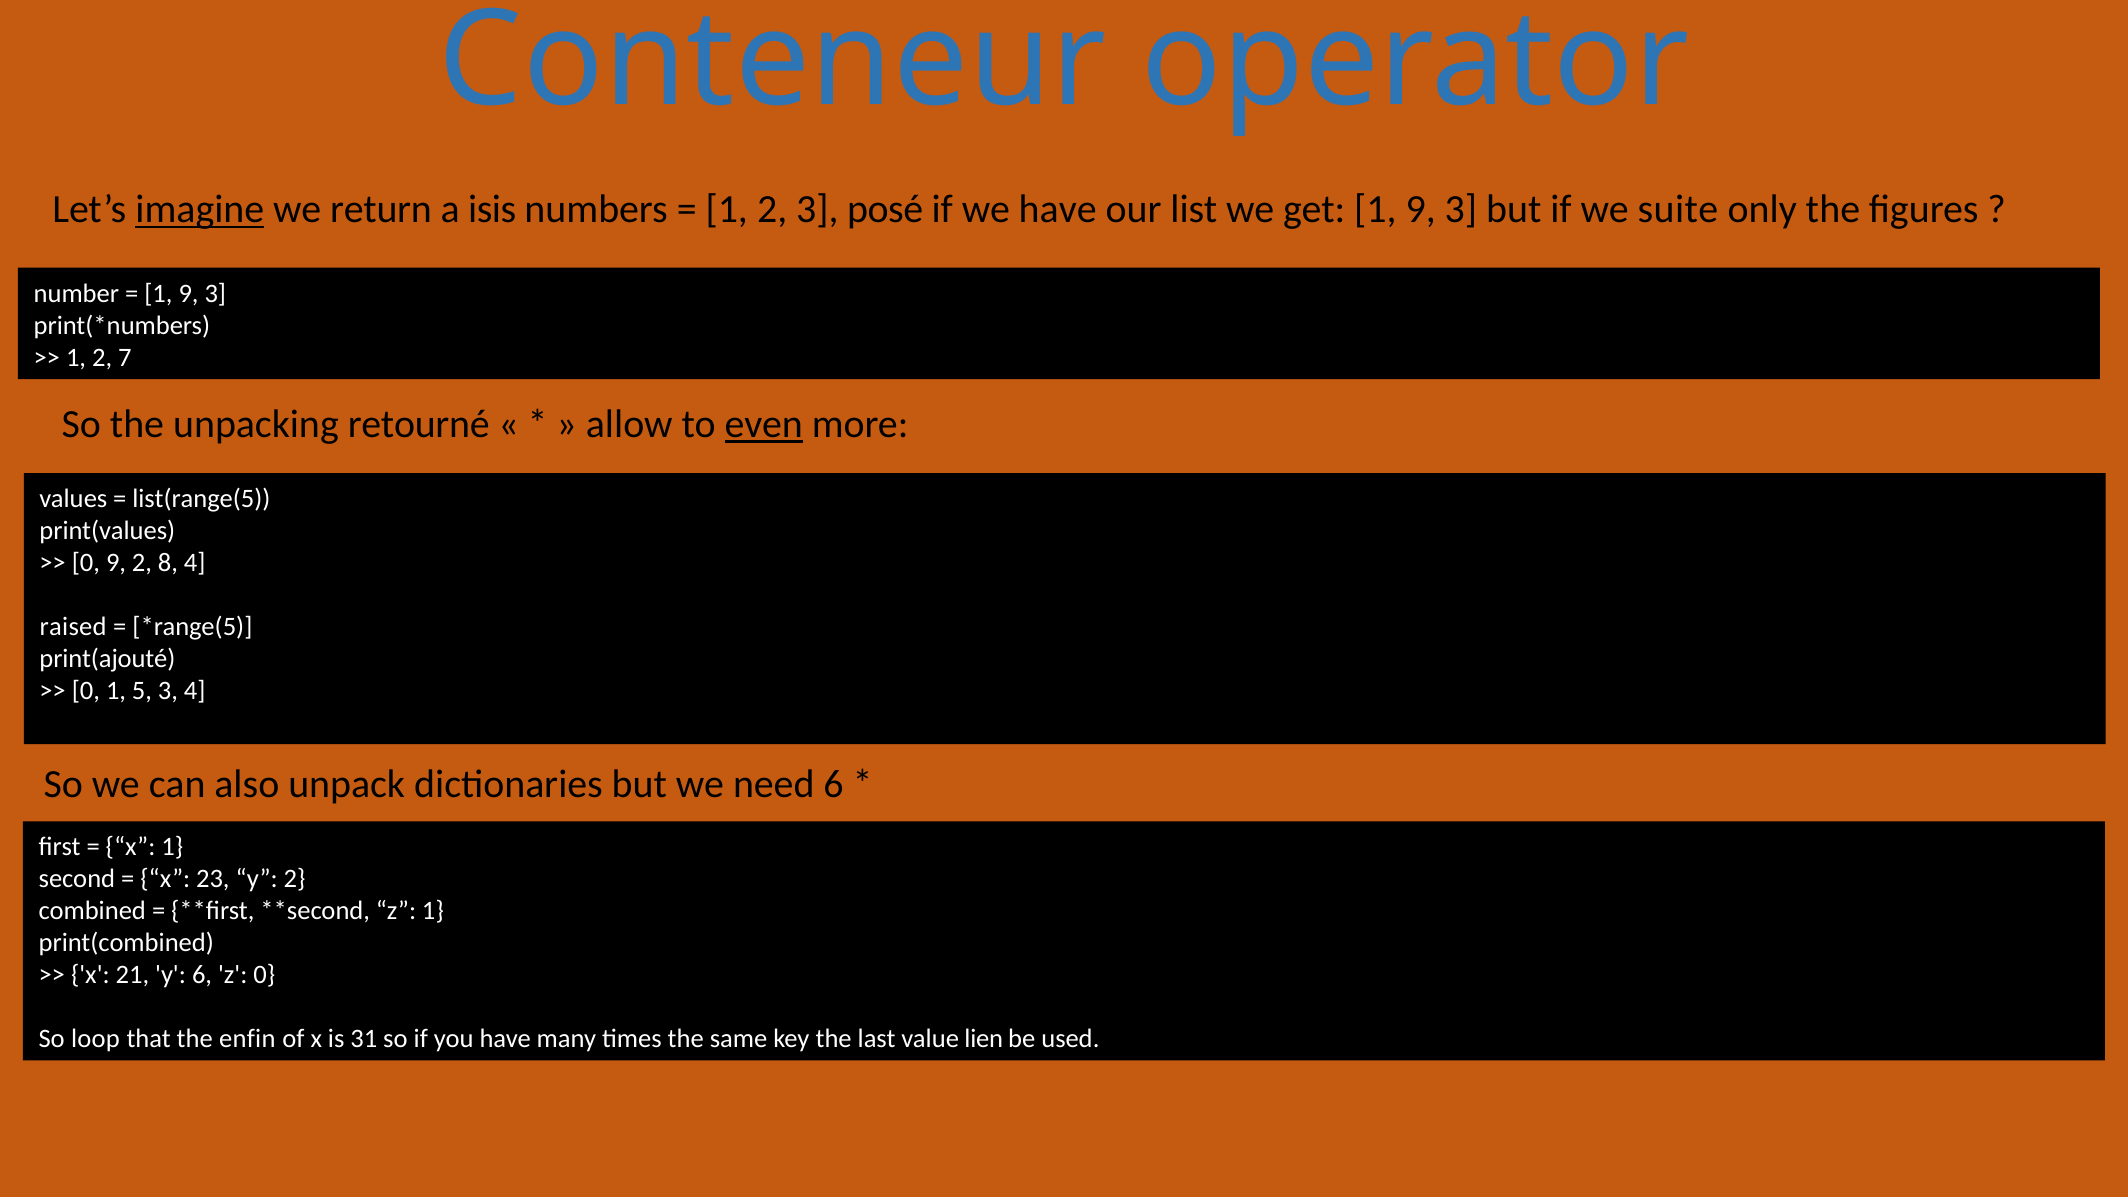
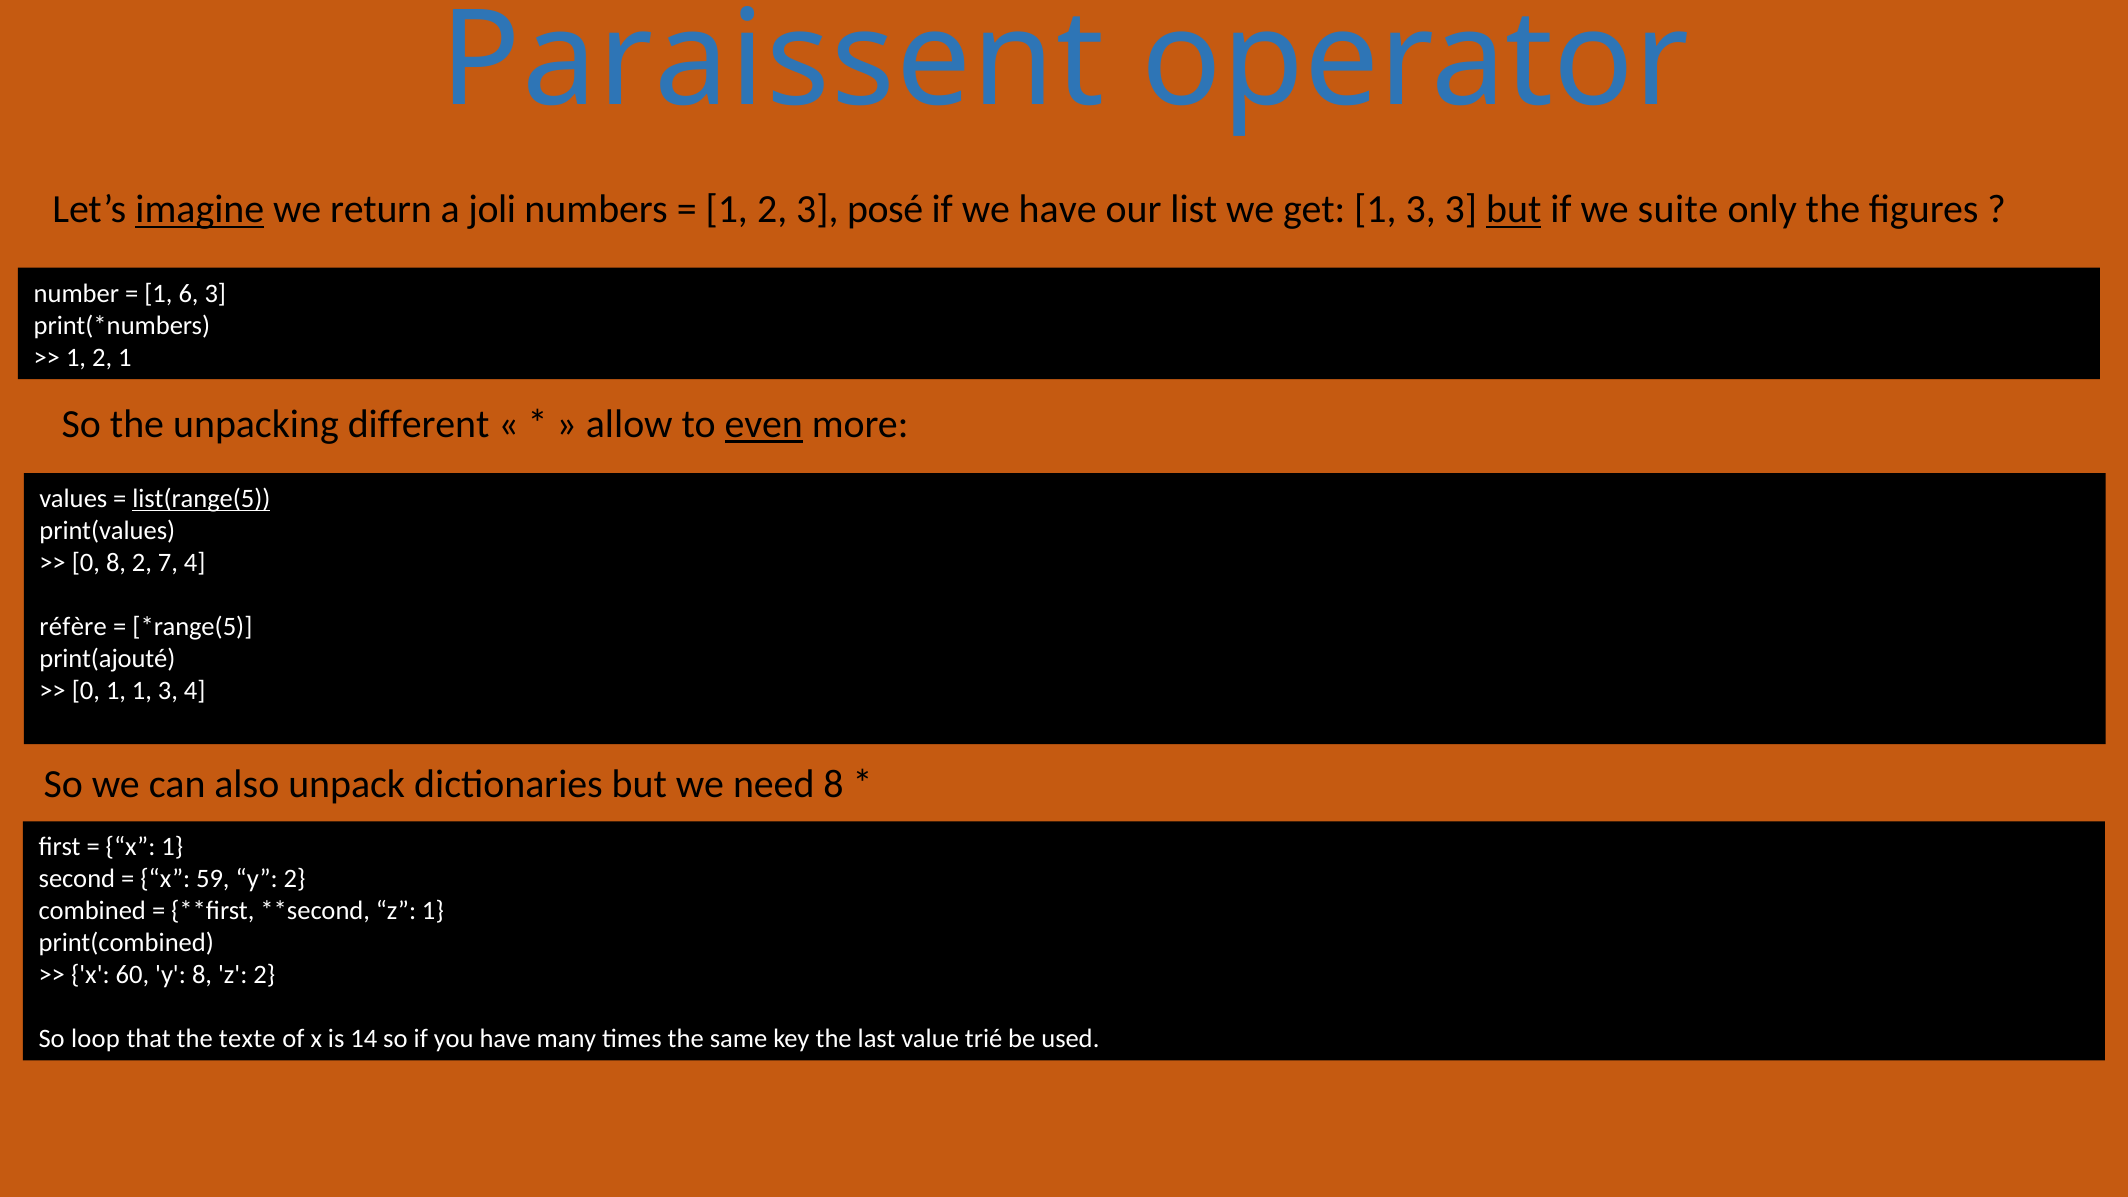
Conteneur: Conteneur -> Paraissent (772, 61)
isis: isis -> joli (492, 210)
get 1 9: 9 -> 3 (1421, 210)
but underline: none -> present (1514, 210)
9: 9 -> 6 (189, 293)
2 7: 7 -> 1 (125, 357)
retourné: retourné -> different (419, 425)
list(range(5 underline: none -> present (201, 499)
0 9: 9 -> 8 (116, 563)
8: 8 -> 7 (168, 563)
raised: raised -> réfère (73, 627)
1 5: 5 -> 1 (142, 690)
need 6: 6 -> 8 (833, 785)
23: 23 -> 59 (213, 879)
21: 21 -> 60 (132, 975)
y 6: 6 -> 8 (202, 975)
z 0: 0 -> 2 (264, 975)
enfin: enfin -> texte (247, 1039)
31: 31 -> 14 (364, 1039)
lien: lien -> trié (984, 1039)
